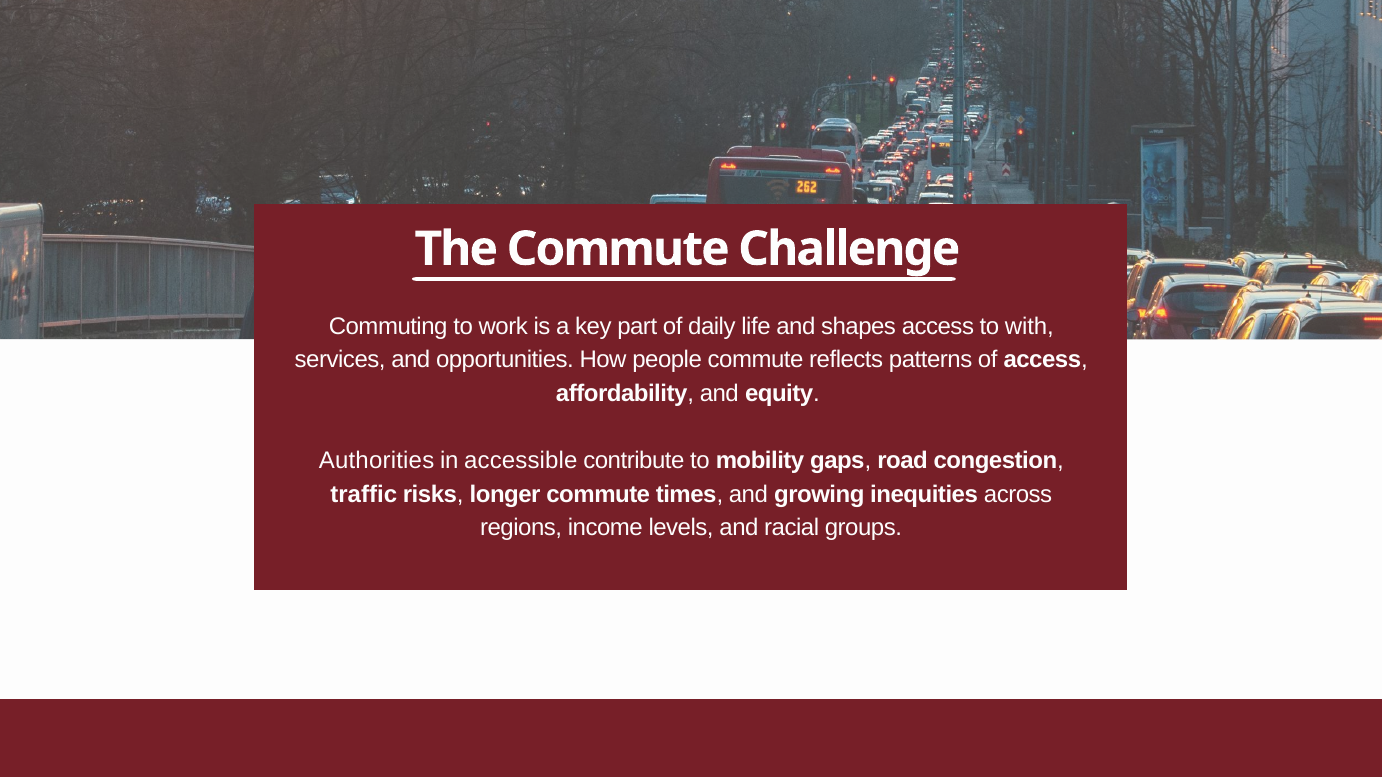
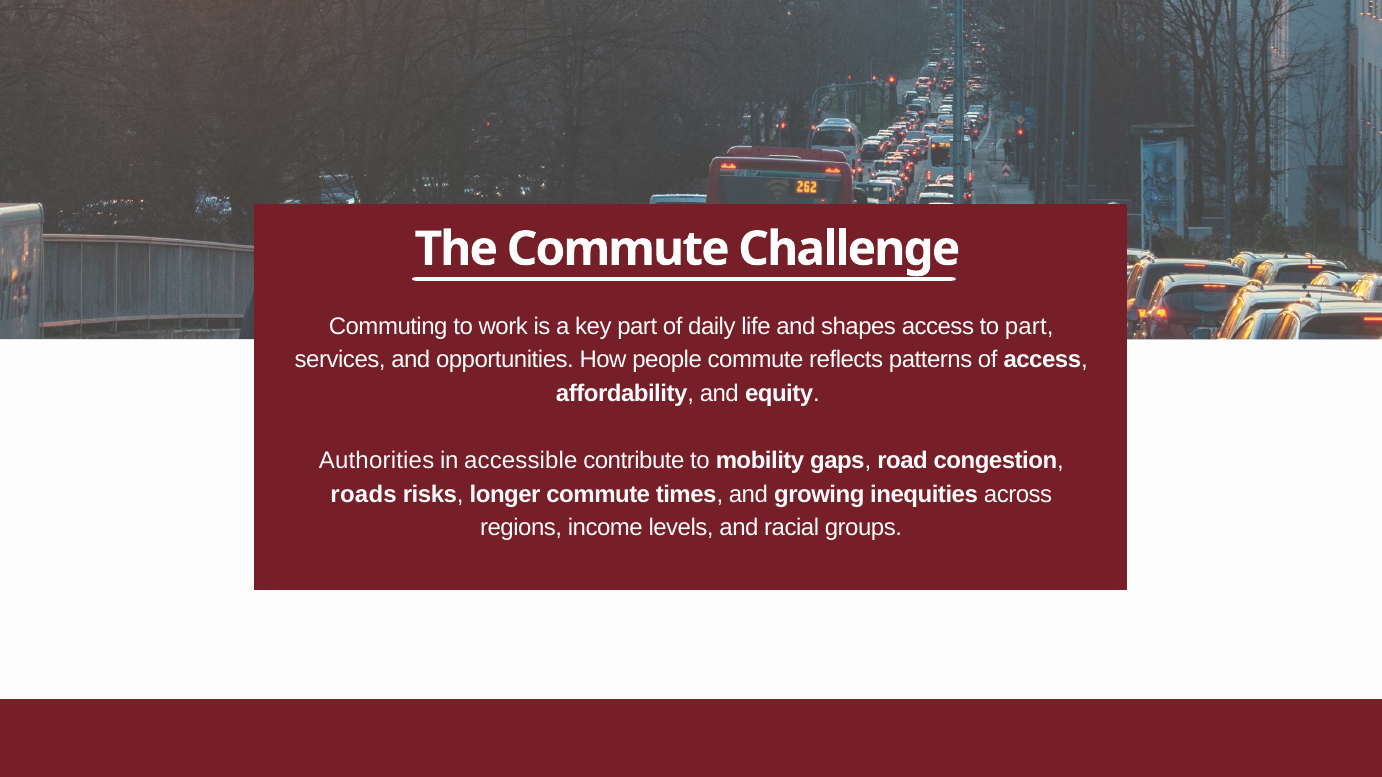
to with: with -> part (1029, 327)
traffic: traffic -> roads (364, 494)
